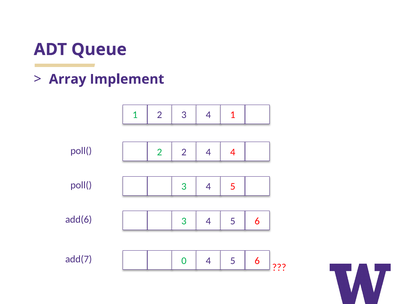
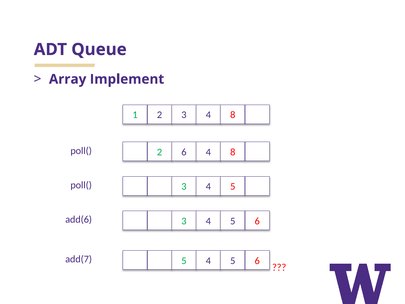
3 4 1: 1 -> 8 (233, 115)
2 2: 2 -> 6 (184, 152)
4: 4 -> 8 (233, 152)
add(7 0: 0 -> 5 (184, 261)
